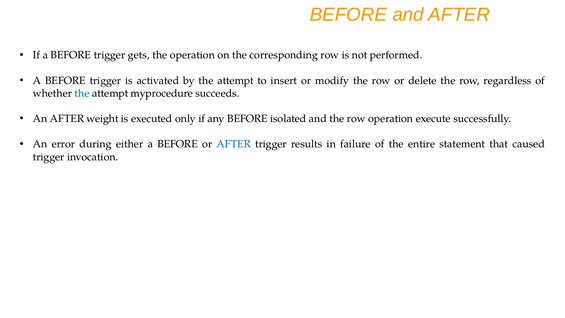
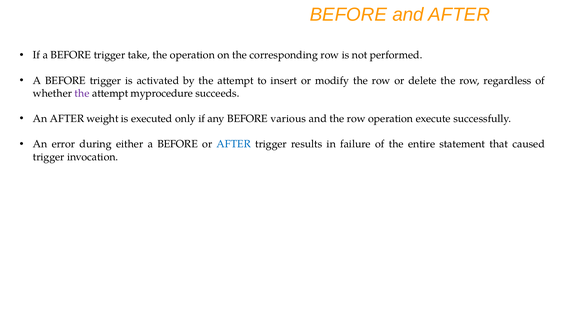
gets: gets -> take (139, 55)
the colour: blue -> purple (82, 93)
isolated: isolated -> various (288, 119)
